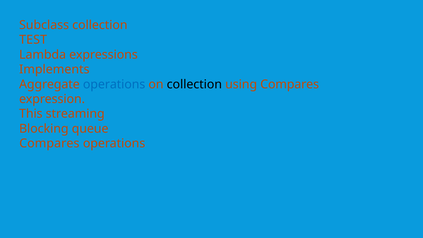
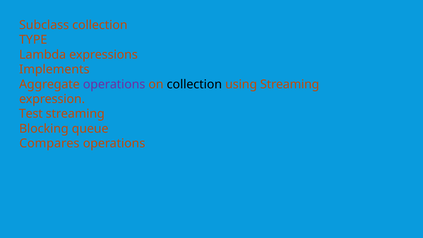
TEST: TEST -> TYPE (33, 40)
operations colour: blue -> purple (114, 84)
using Compares: Compares -> Streaming (290, 84)
This: This -> Test (31, 114)
